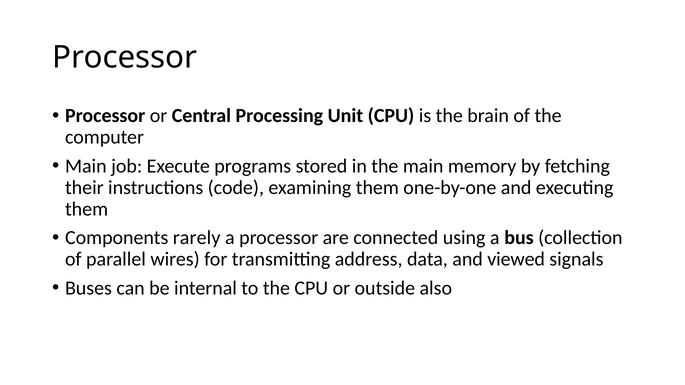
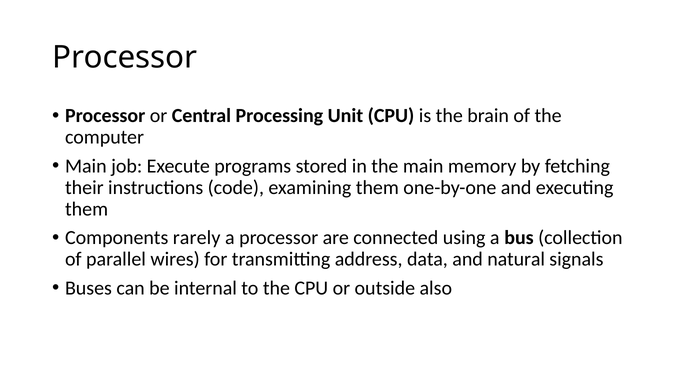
viewed: viewed -> natural (516, 260)
